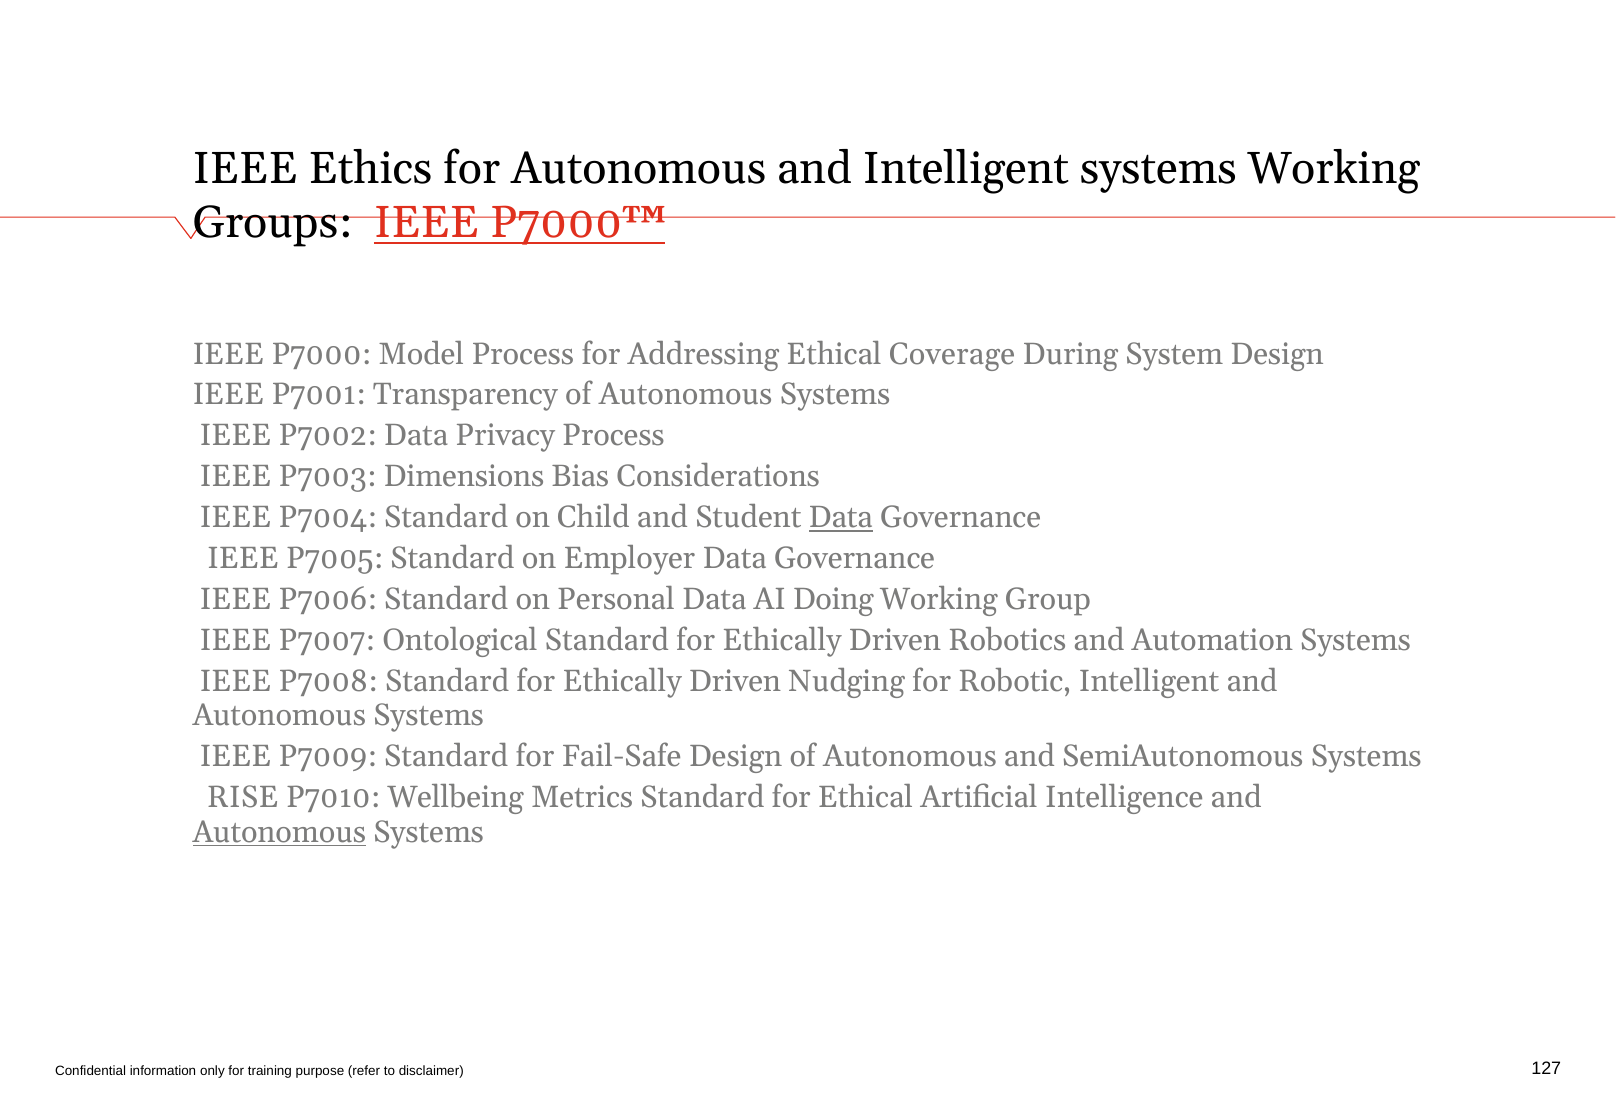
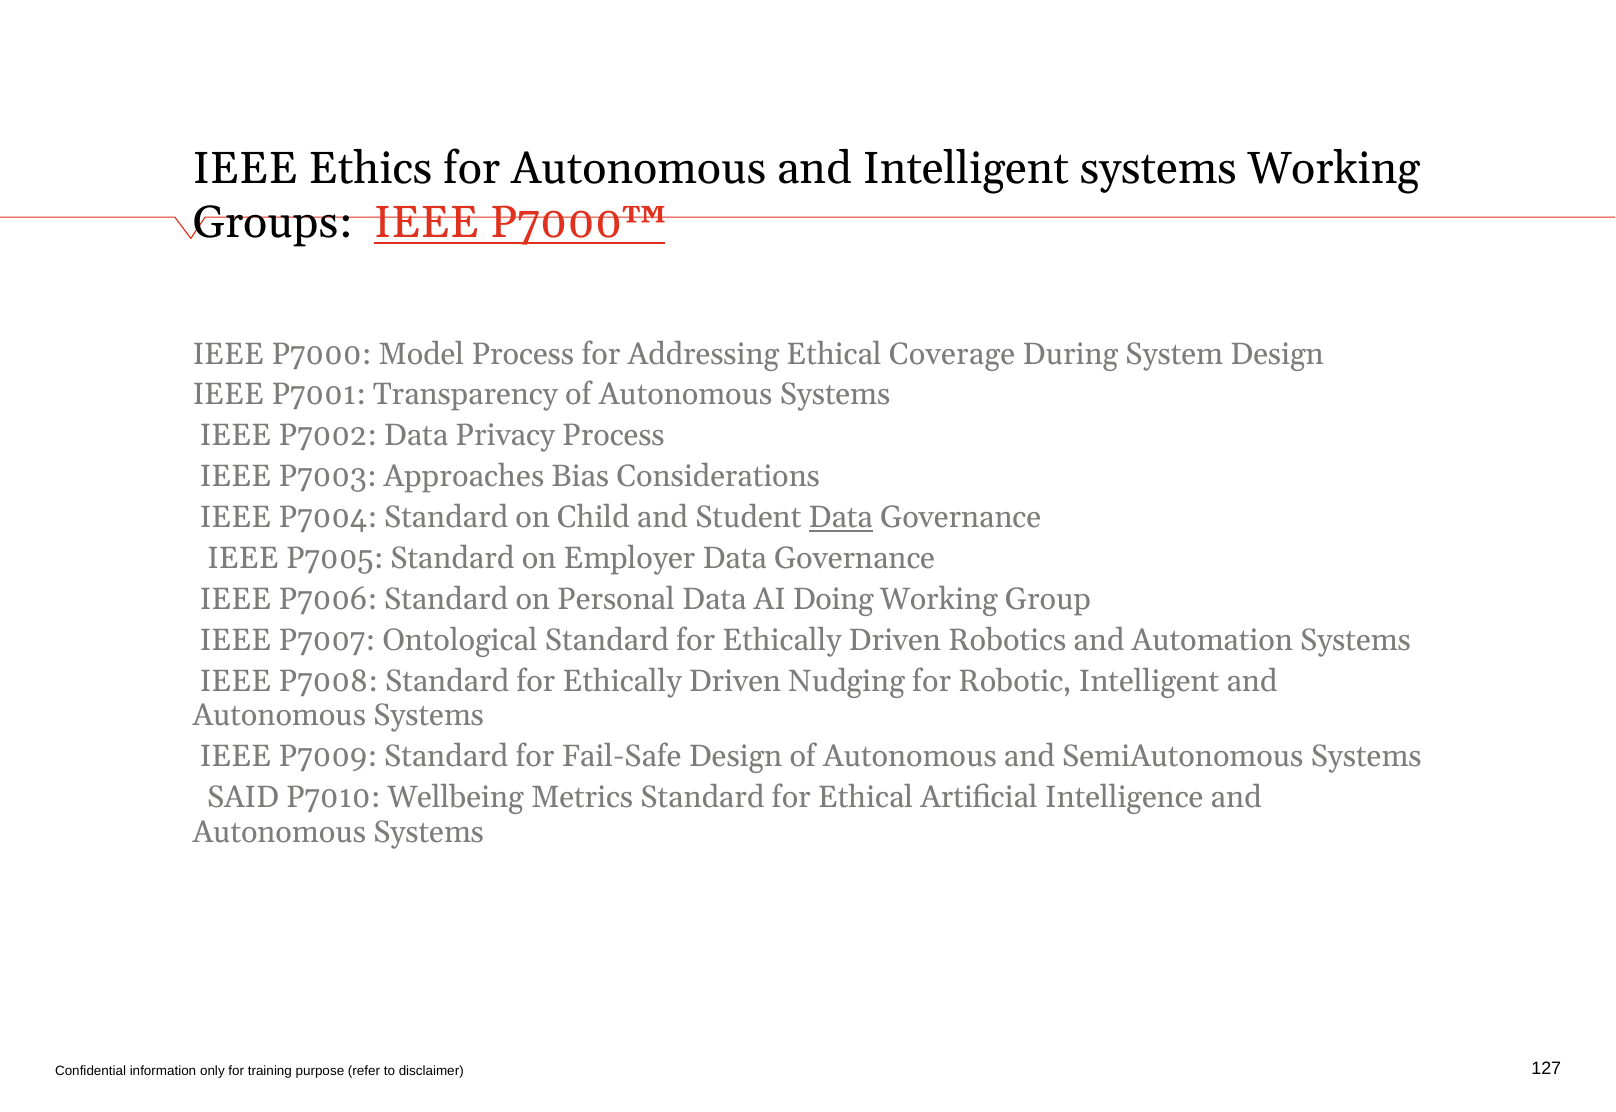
Dimensions: Dimensions -> Approaches (464, 477)
RISE: RISE -> SAID (243, 798)
Autonomous underline: present -> none (279, 833)
